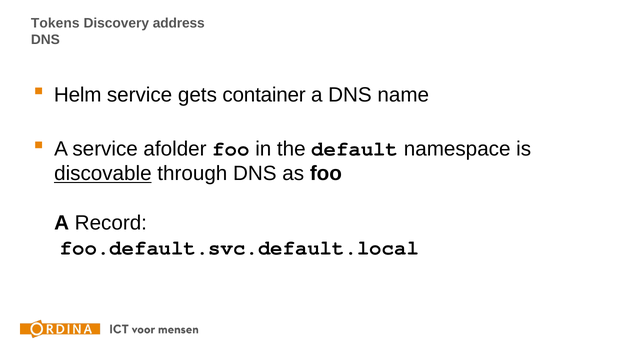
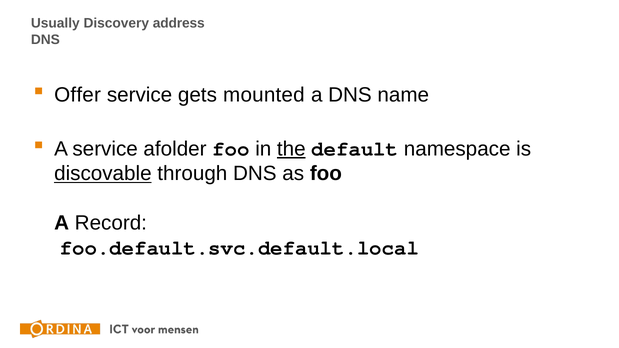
Tokens: Tokens -> Usually (55, 23)
Helm: Helm -> Offer (78, 95)
container: container -> mounted (264, 95)
the underline: none -> present (291, 149)
